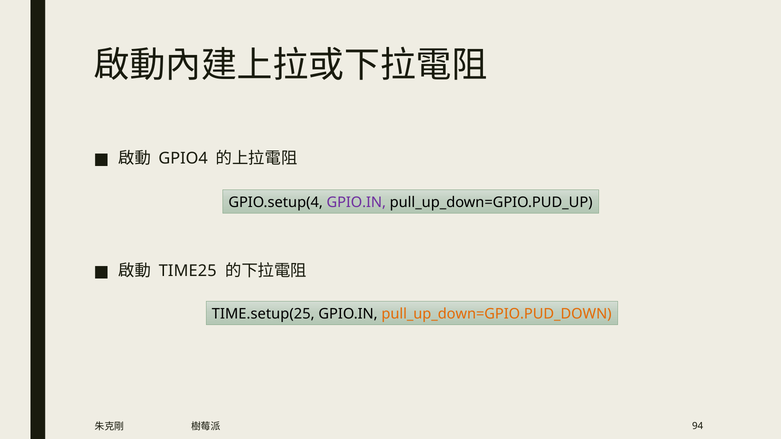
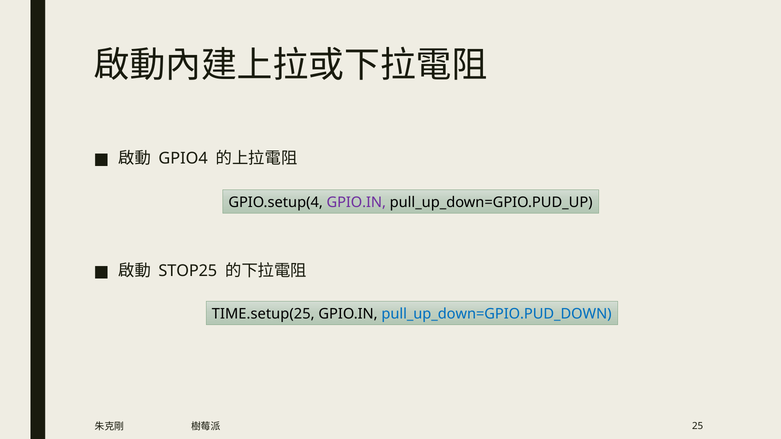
TIME25: TIME25 -> STOP25 (188, 271)
pull_up_down=GPIO.PUD_DOWN colour: orange -> blue (497, 314)
94: 94 -> 25 (698, 426)
